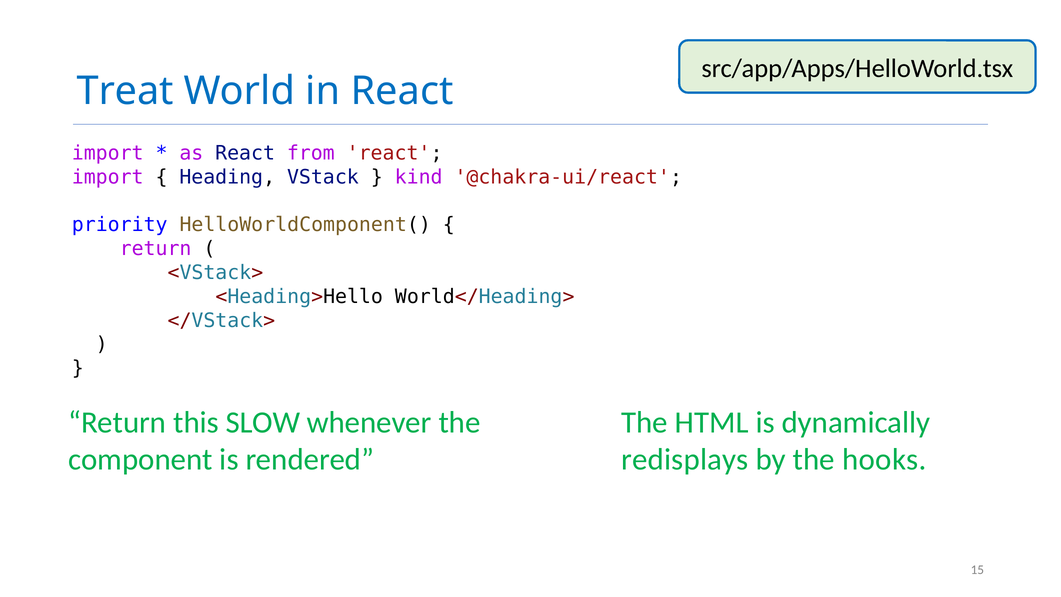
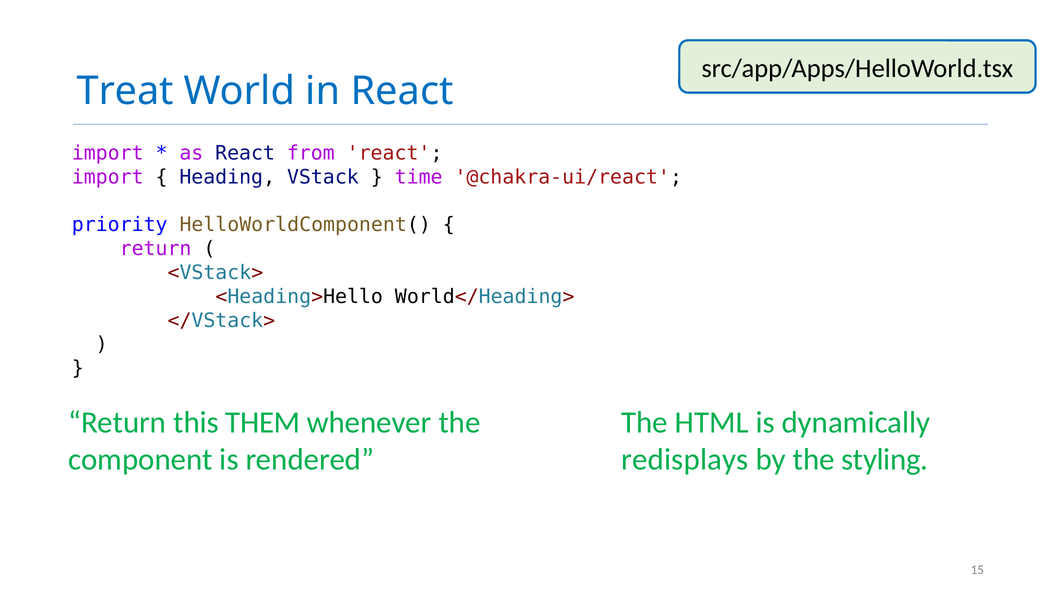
kind: kind -> time (419, 177)
SLOW: SLOW -> THEM (263, 422)
hooks: hooks -> styling (885, 459)
